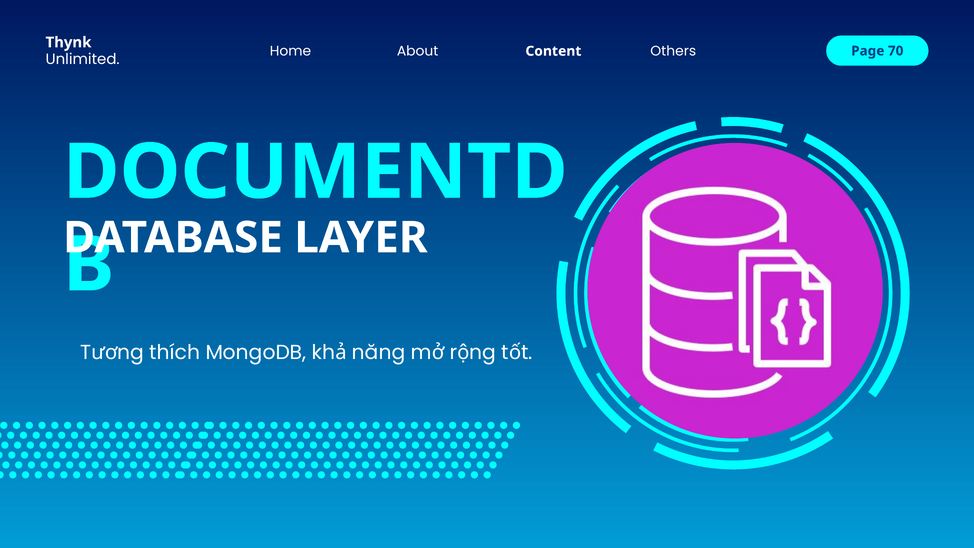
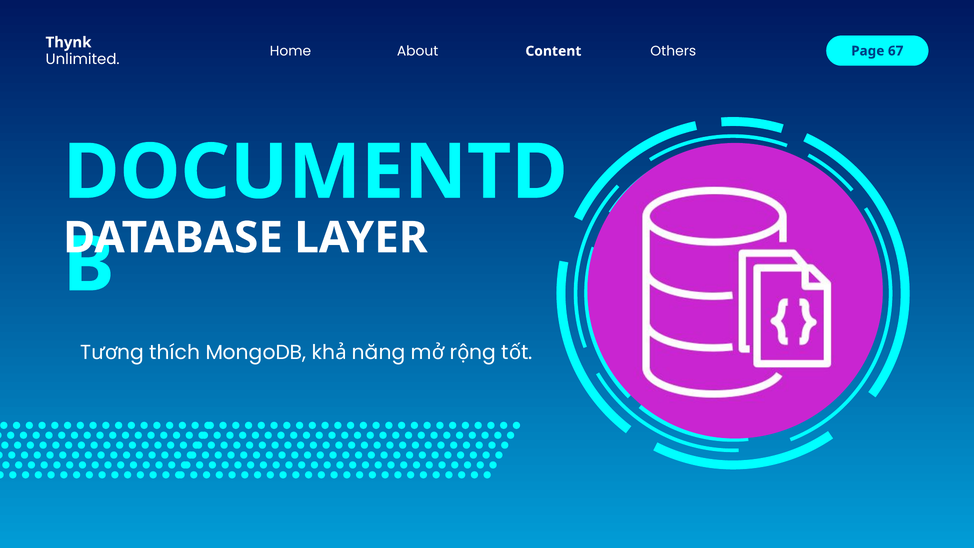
70: 70 -> 67 (896, 51)
